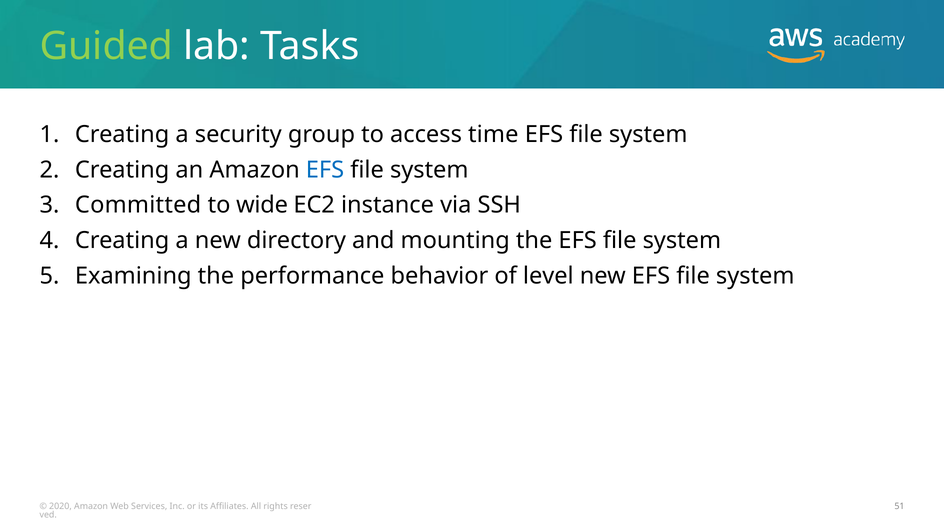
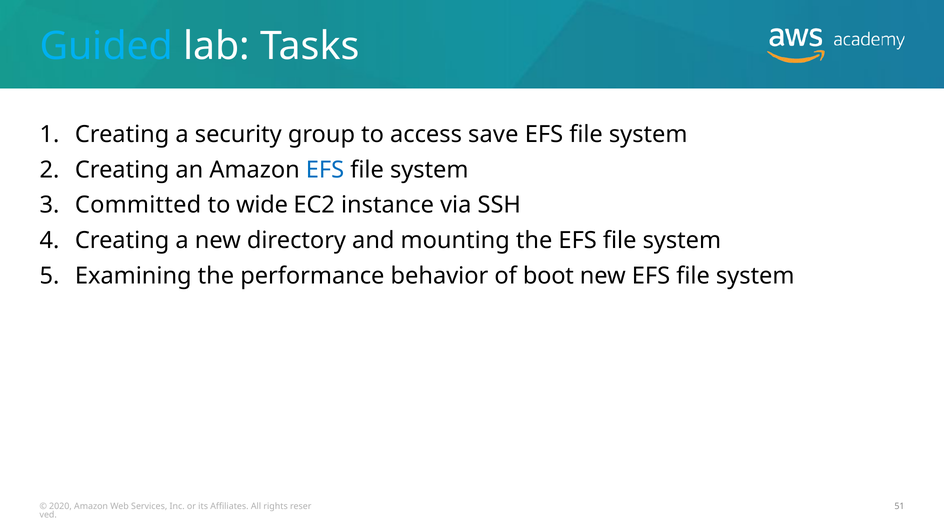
Guided colour: light green -> light blue (106, 46)
time: time -> save (493, 134)
level: level -> boot (548, 276)
